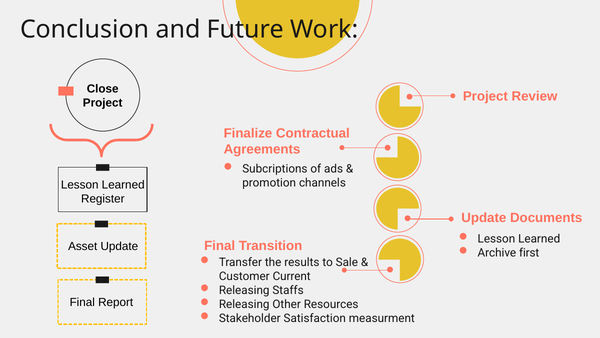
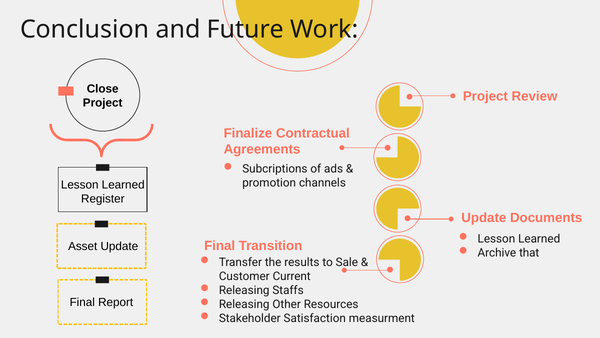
first: first -> that (529, 252)
